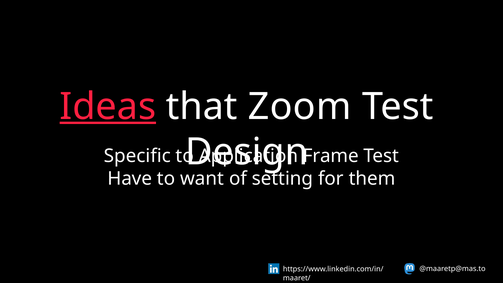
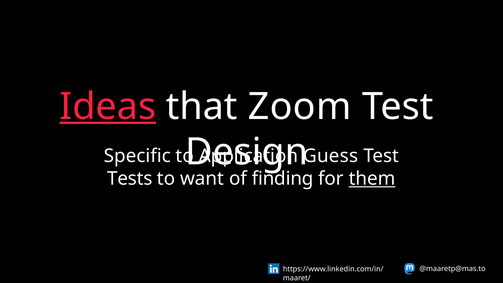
Frame: Frame -> Guess (331, 156)
Have: Have -> Tests (130, 179)
setting: setting -> finding (283, 179)
them underline: none -> present (372, 179)
